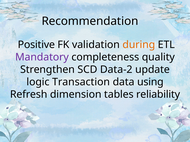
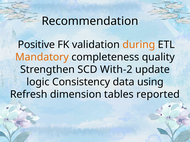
Mandatory colour: purple -> orange (42, 57)
Data-2: Data-2 -> With-2 (116, 70)
Transaction: Transaction -> Consistency (81, 82)
reliability: reliability -> reported (158, 95)
